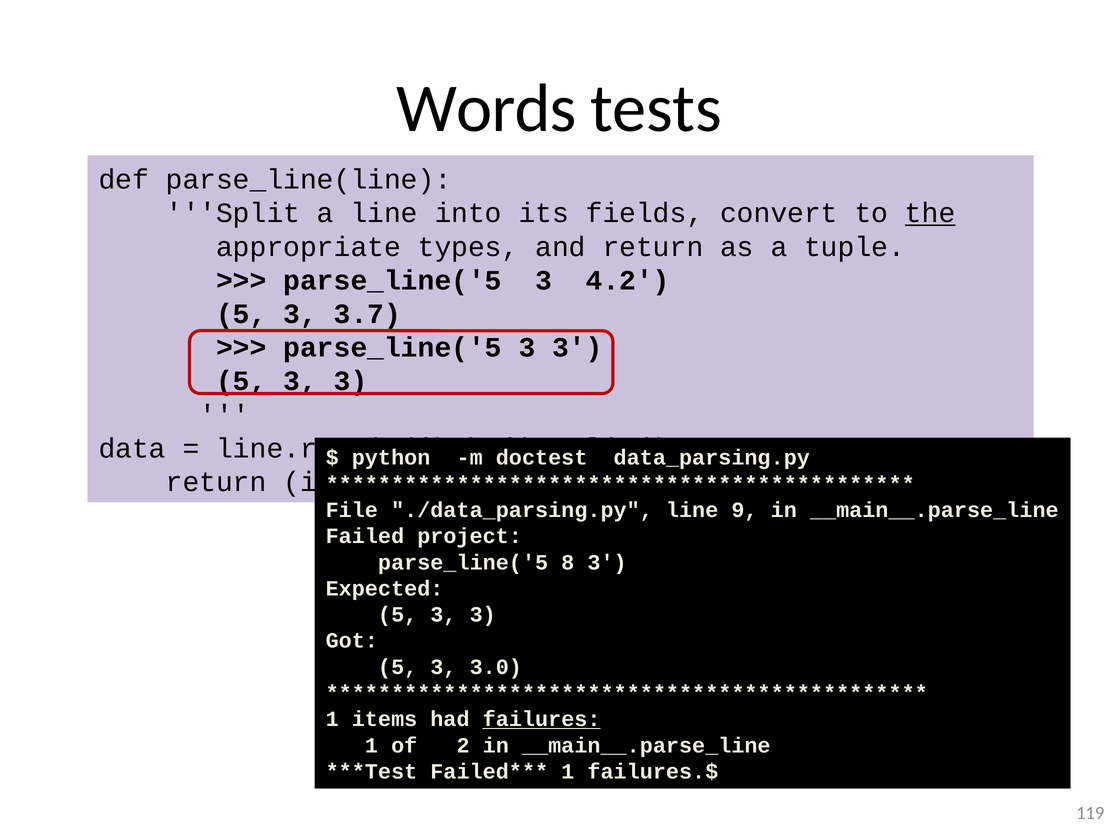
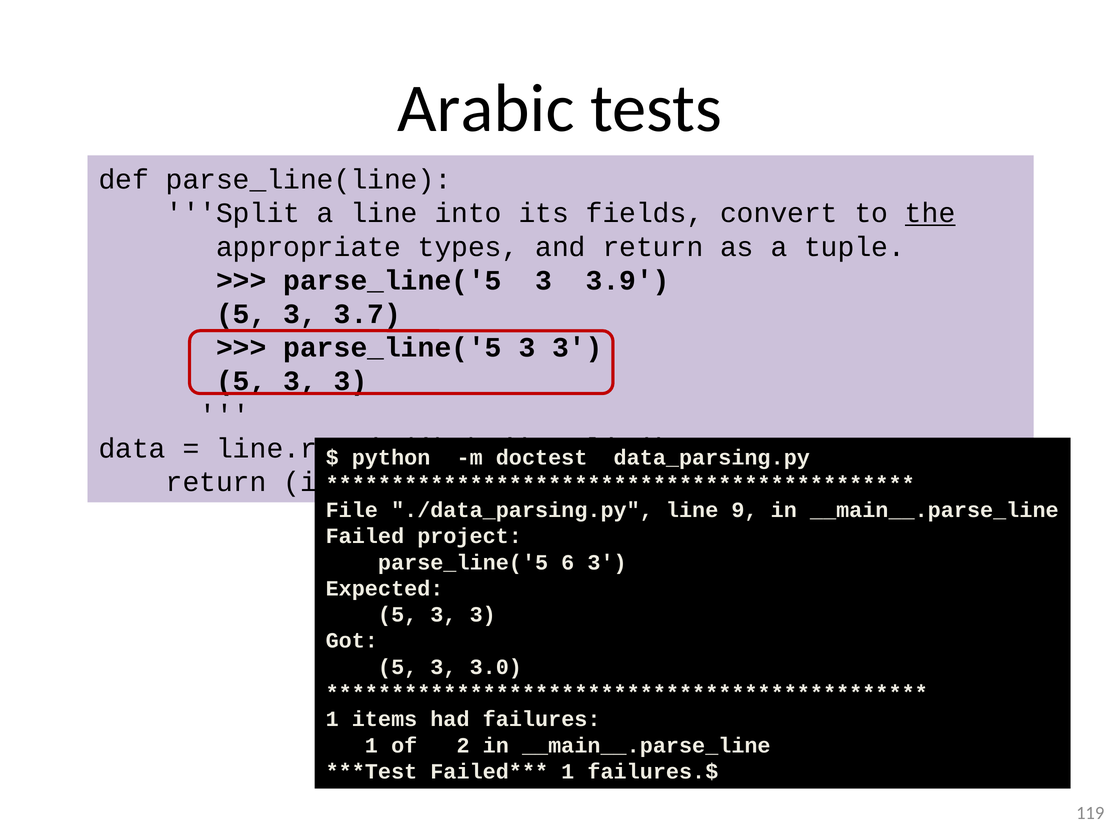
Words: Words -> Arabic (486, 108)
4.2: 4.2 -> 3.9 (628, 280)
8: 8 -> 6 (568, 562)
failures underline: present -> none (542, 719)
